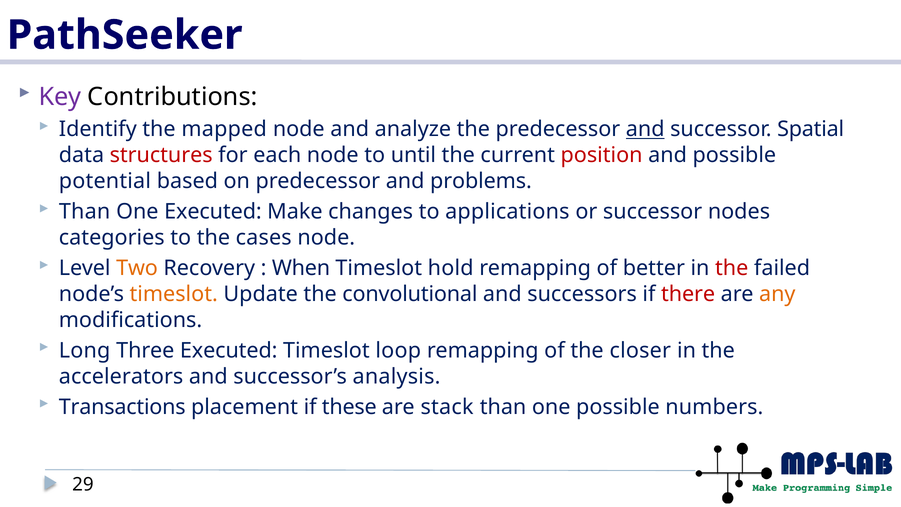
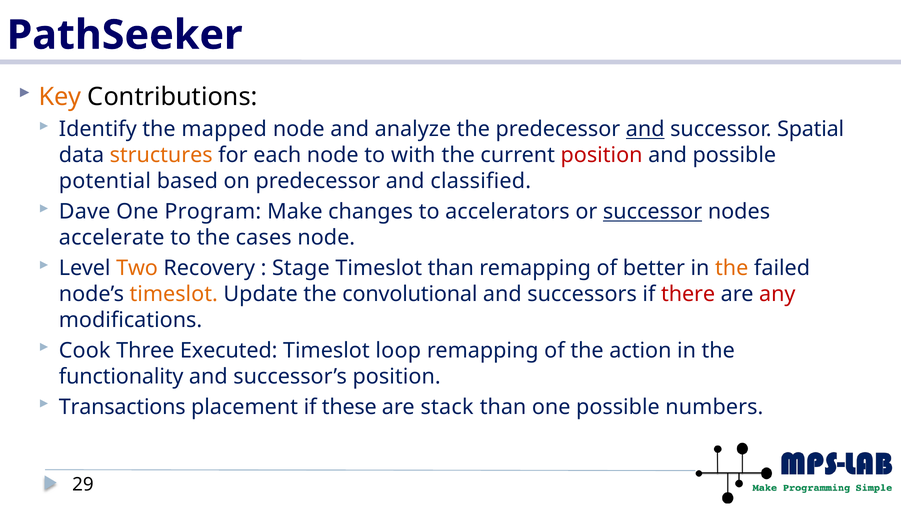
Key colour: purple -> orange (60, 97)
structures colour: red -> orange (161, 155)
until: until -> with (413, 155)
problems: problems -> classified (481, 181)
Than: Than -> Dave (85, 212)
One Executed: Executed -> Program (213, 212)
applications: applications -> accelerators (507, 212)
successor underline: none -> present (653, 212)
categories: categories -> accelerate (112, 237)
When: When -> Stage (301, 268)
Timeslot hold: hold -> than (451, 268)
the colour: red -> orange (732, 268)
any colour: orange -> red (777, 294)
Long: Long -> Cook (85, 350)
closer: closer -> action (640, 350)
accelerators: accelerators -> functionality (121, 376)
successor’s analysis: analysis -> position (397, 376)
